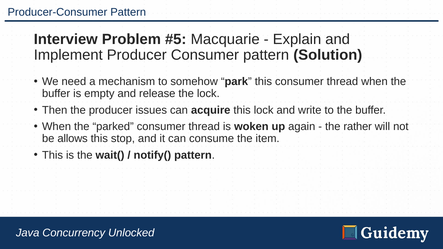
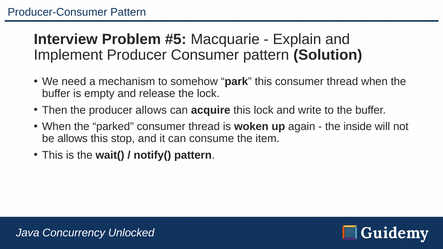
producer issues: issues -> allows (151, 110)
rather: rather -> inside (358, 127)
